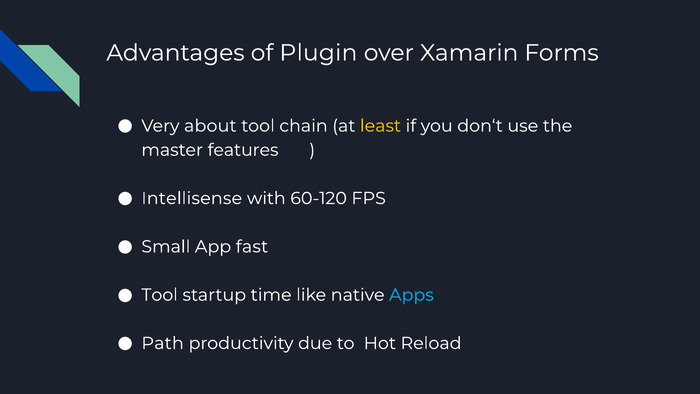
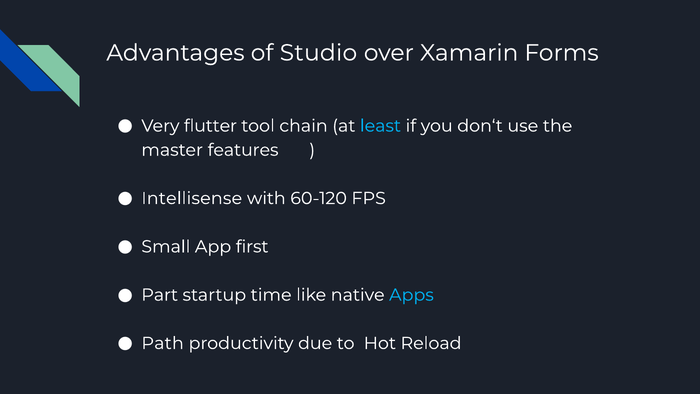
Plugin: Plugin -> Studio (318, 53)
about: about -> flutter (210, 126)
least colour: yellow -> light blue (381, 126)
fast: fast -> first (252, 247)
Tool: Tool -> Part (160, 295)
